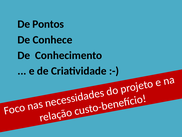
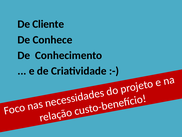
Pontos: Pontos -> Cliente (48, 24)
